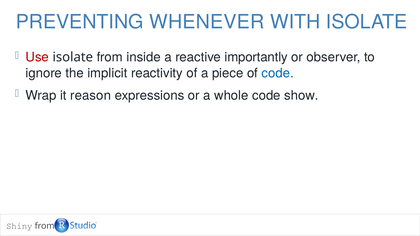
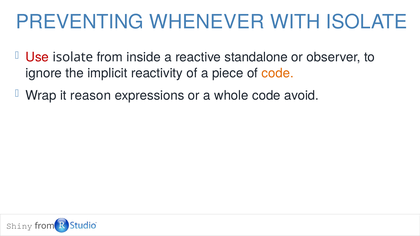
importantly: importantly -> standalone (256, 57)
code colour: blue -> orange (278, 73)
show: show -> avoid (302, 95)
